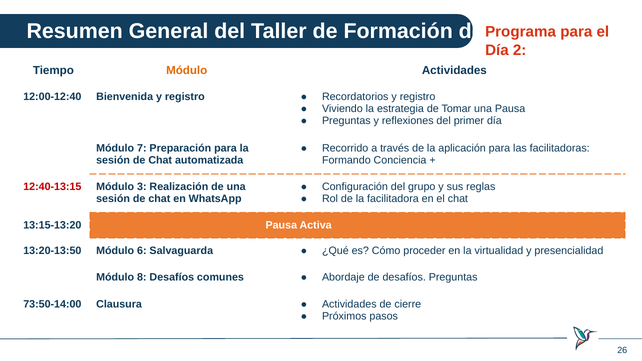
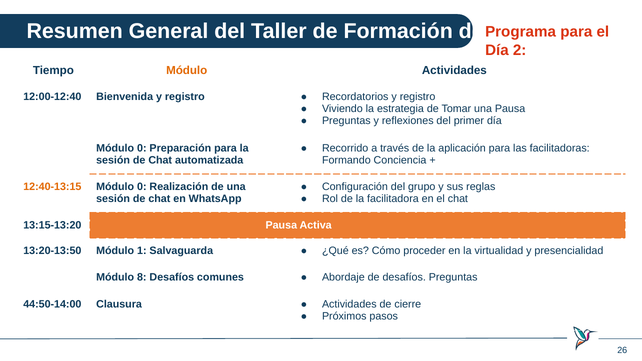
7: 7 -> 0 (142, 148)
12:40-13:15 colour: red -> orange (52, 187)
3: 3 -> 0 (142, 187)
6: 6 -> 1 (142, 251)
73:50-14:00: 73:50-14:00 -> 44:50-14:00 (52, 304)
